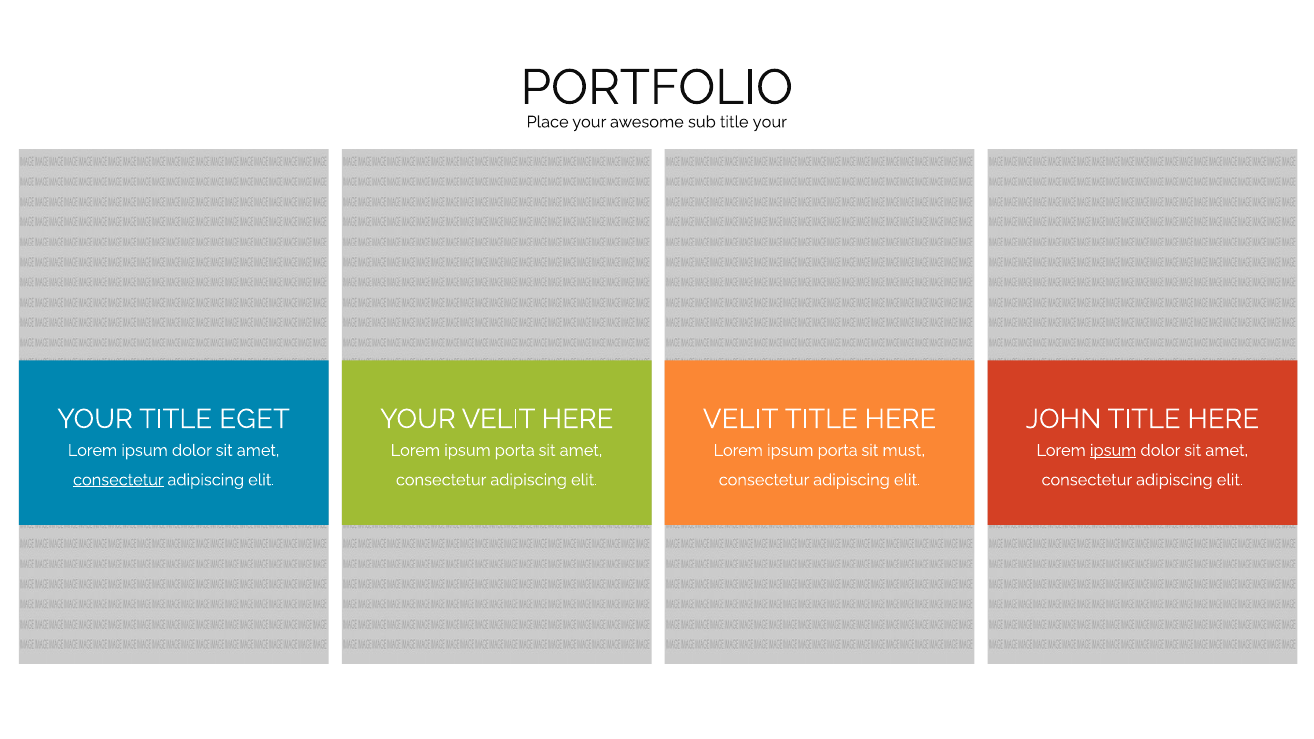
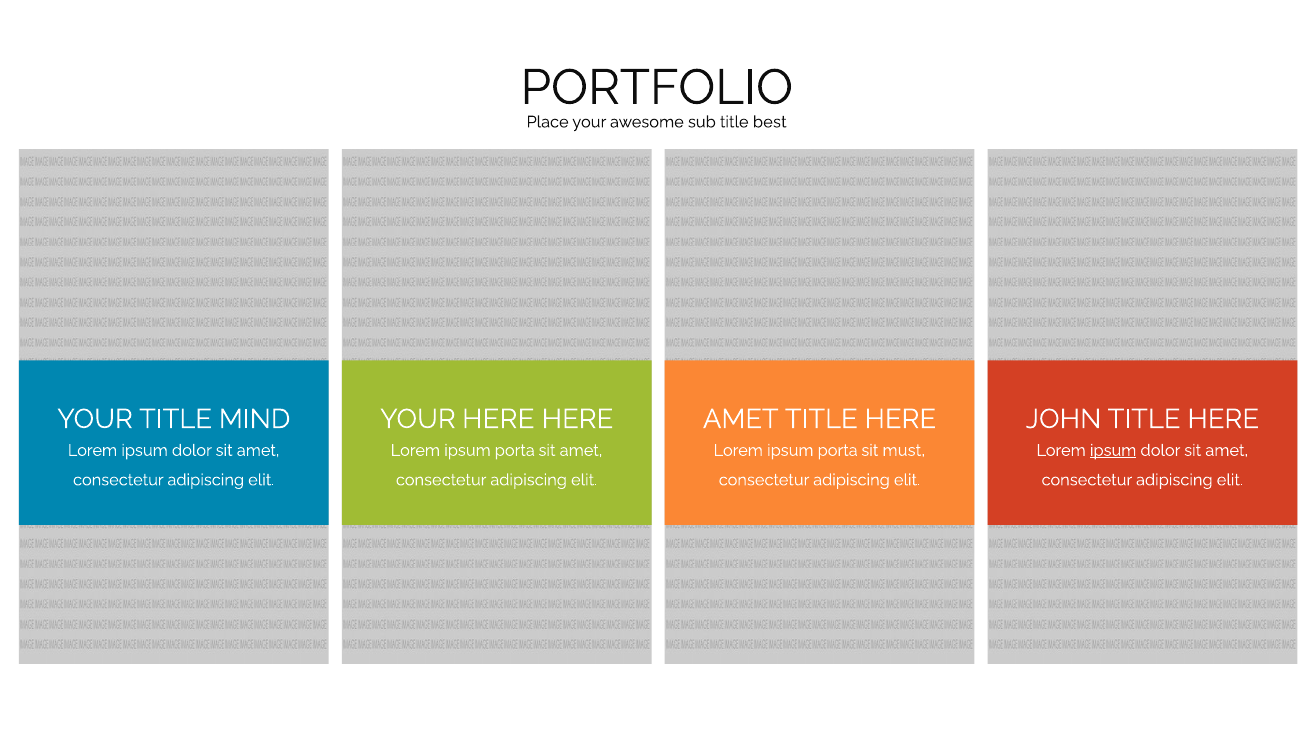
title your: your -> best (770, 122)
EGET: EGET -> MIND (255, 419)
YOUR VELIT: VELIT -> HERE (498, 419)
VELIT: VELIT -> AMET (741, 419)
consectetur underline: present -> none (118, 480)
